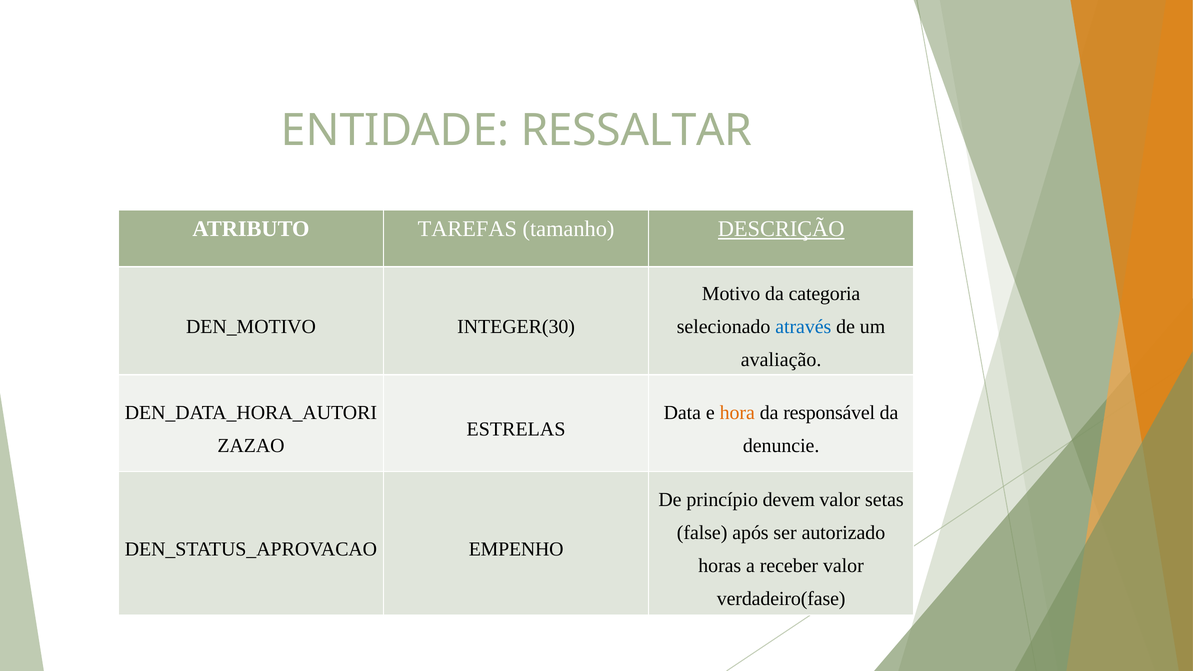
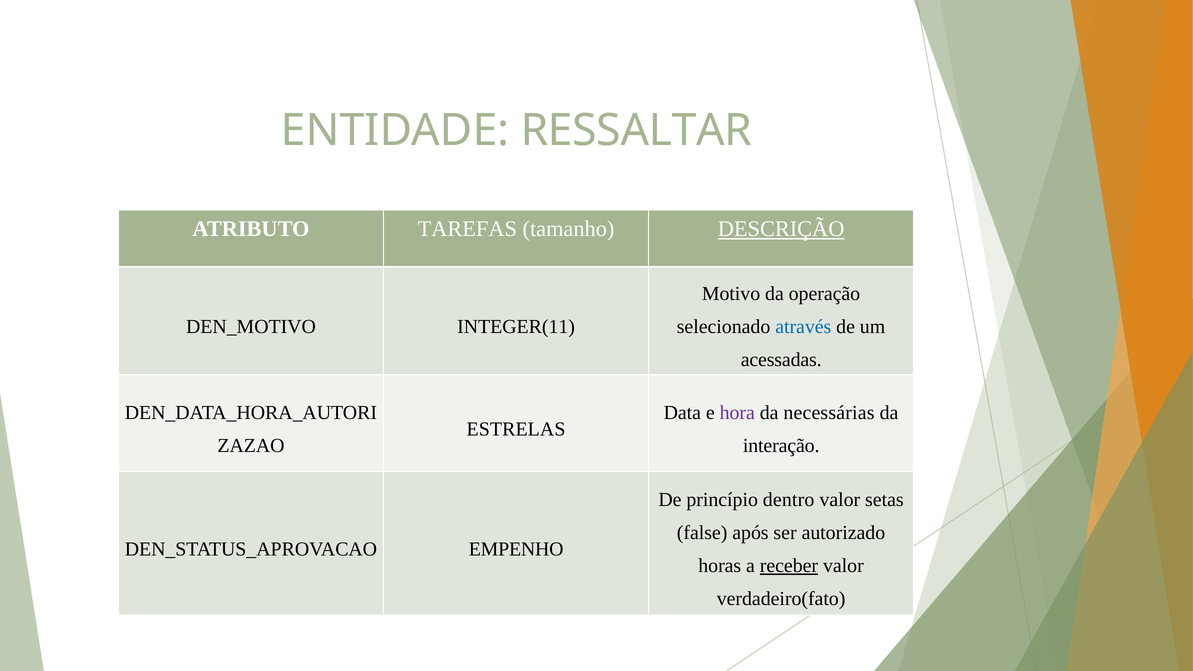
categoria: categoria -> operação (824, 294)
INTEGER(30: INTEGER(30 -> INTEGER(11 (516, 327)
avaliação: avaliação -> acessadas (781, 360)
hora colour: orange -> purple (737, 413)
responsável: responsável -> necessárias (829, 413)
denuncie: denuncie -> interação (781, 446)
devem: devem -> dentro (789, 500)
receber underline: none -> present (789, 566)
verdadeiro(fase: verdadeiro(fase -> verdadeiro(fato (781, 599)
